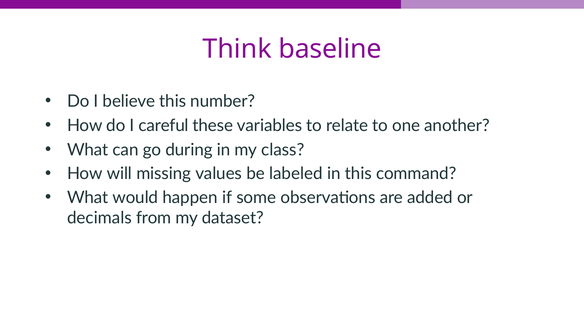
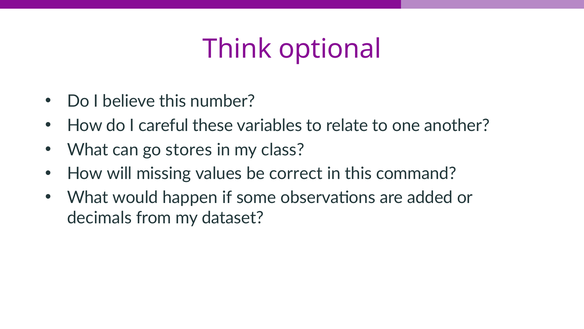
baseline: baseline -> optional (330, 49)
during: during -> stores (189, 150)
labeled: labeled -> correct (296, 173)
